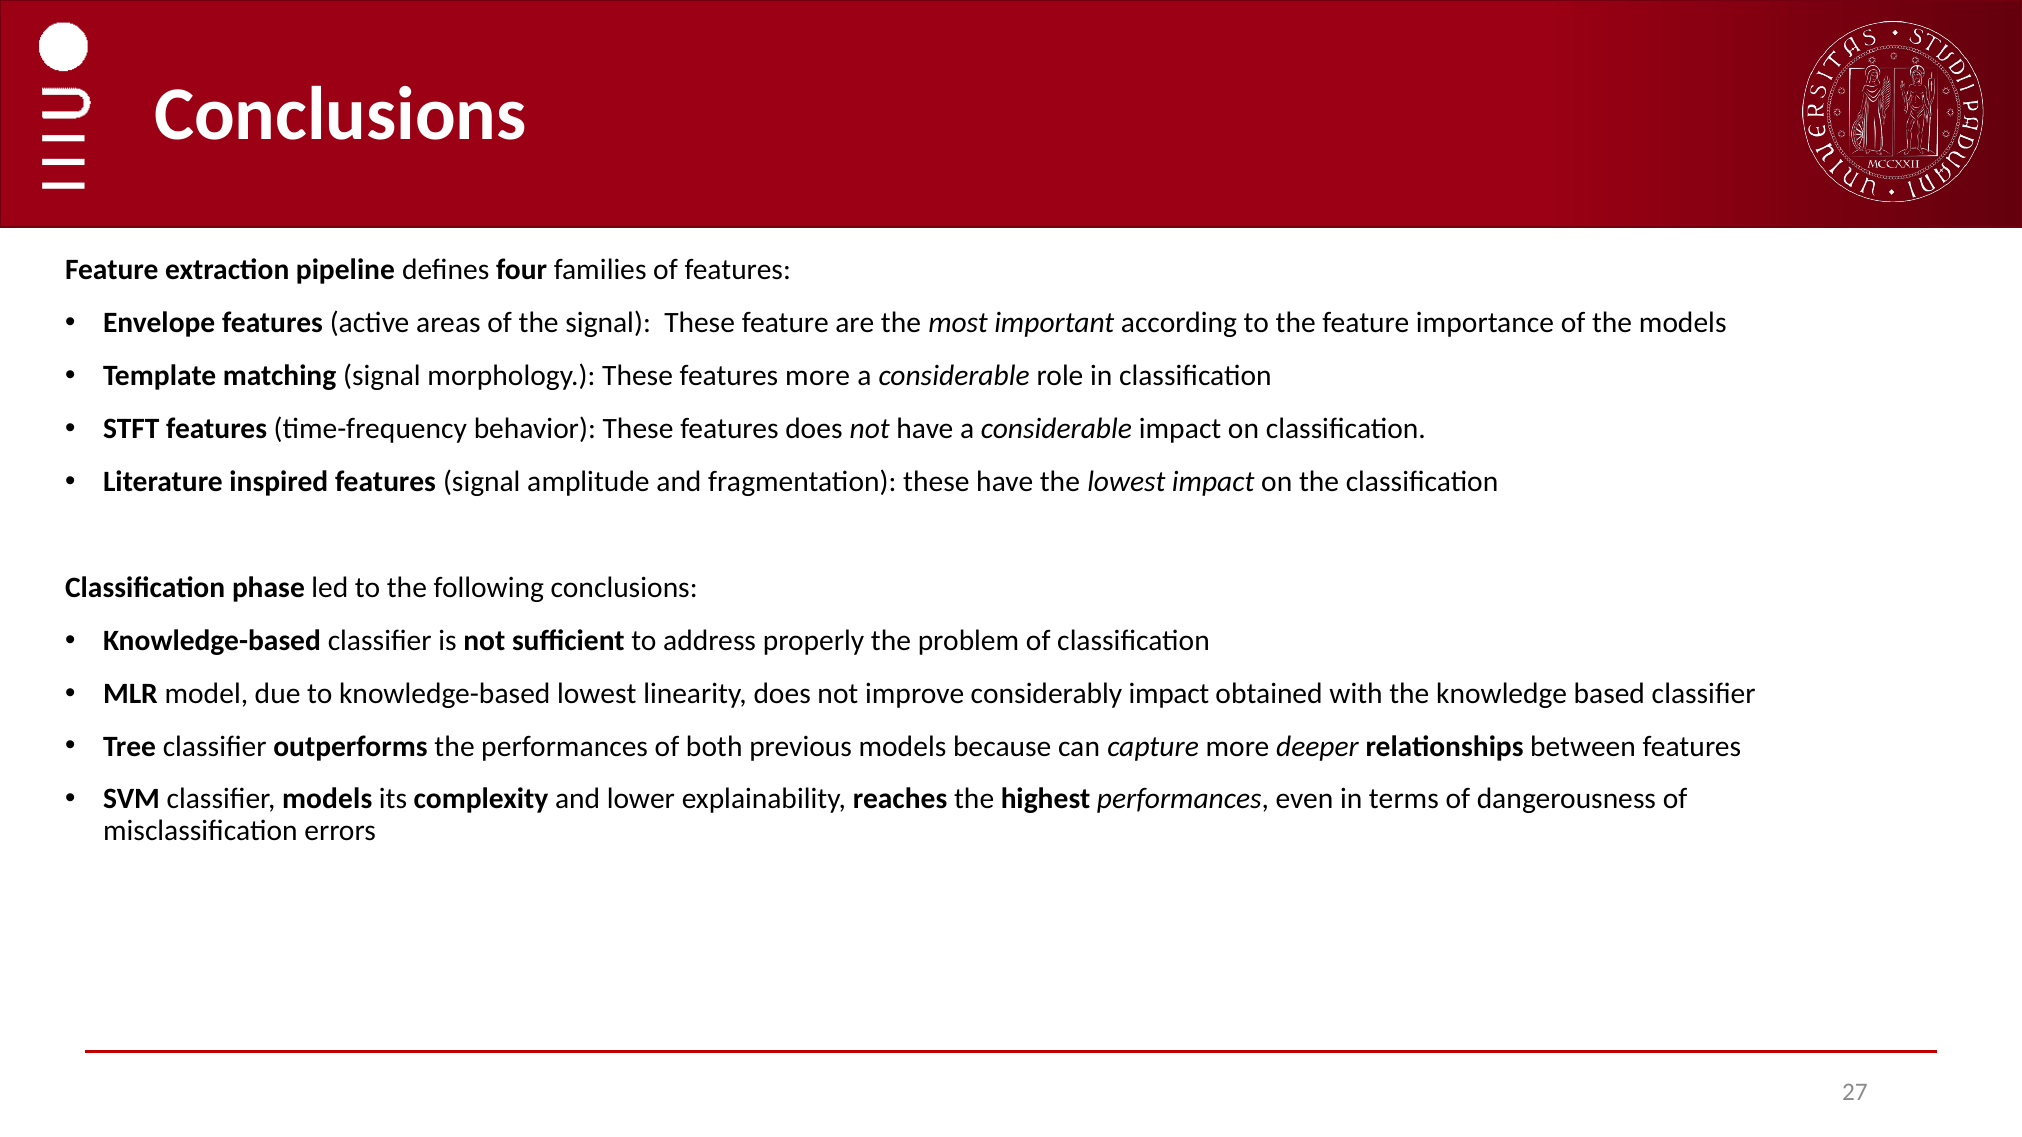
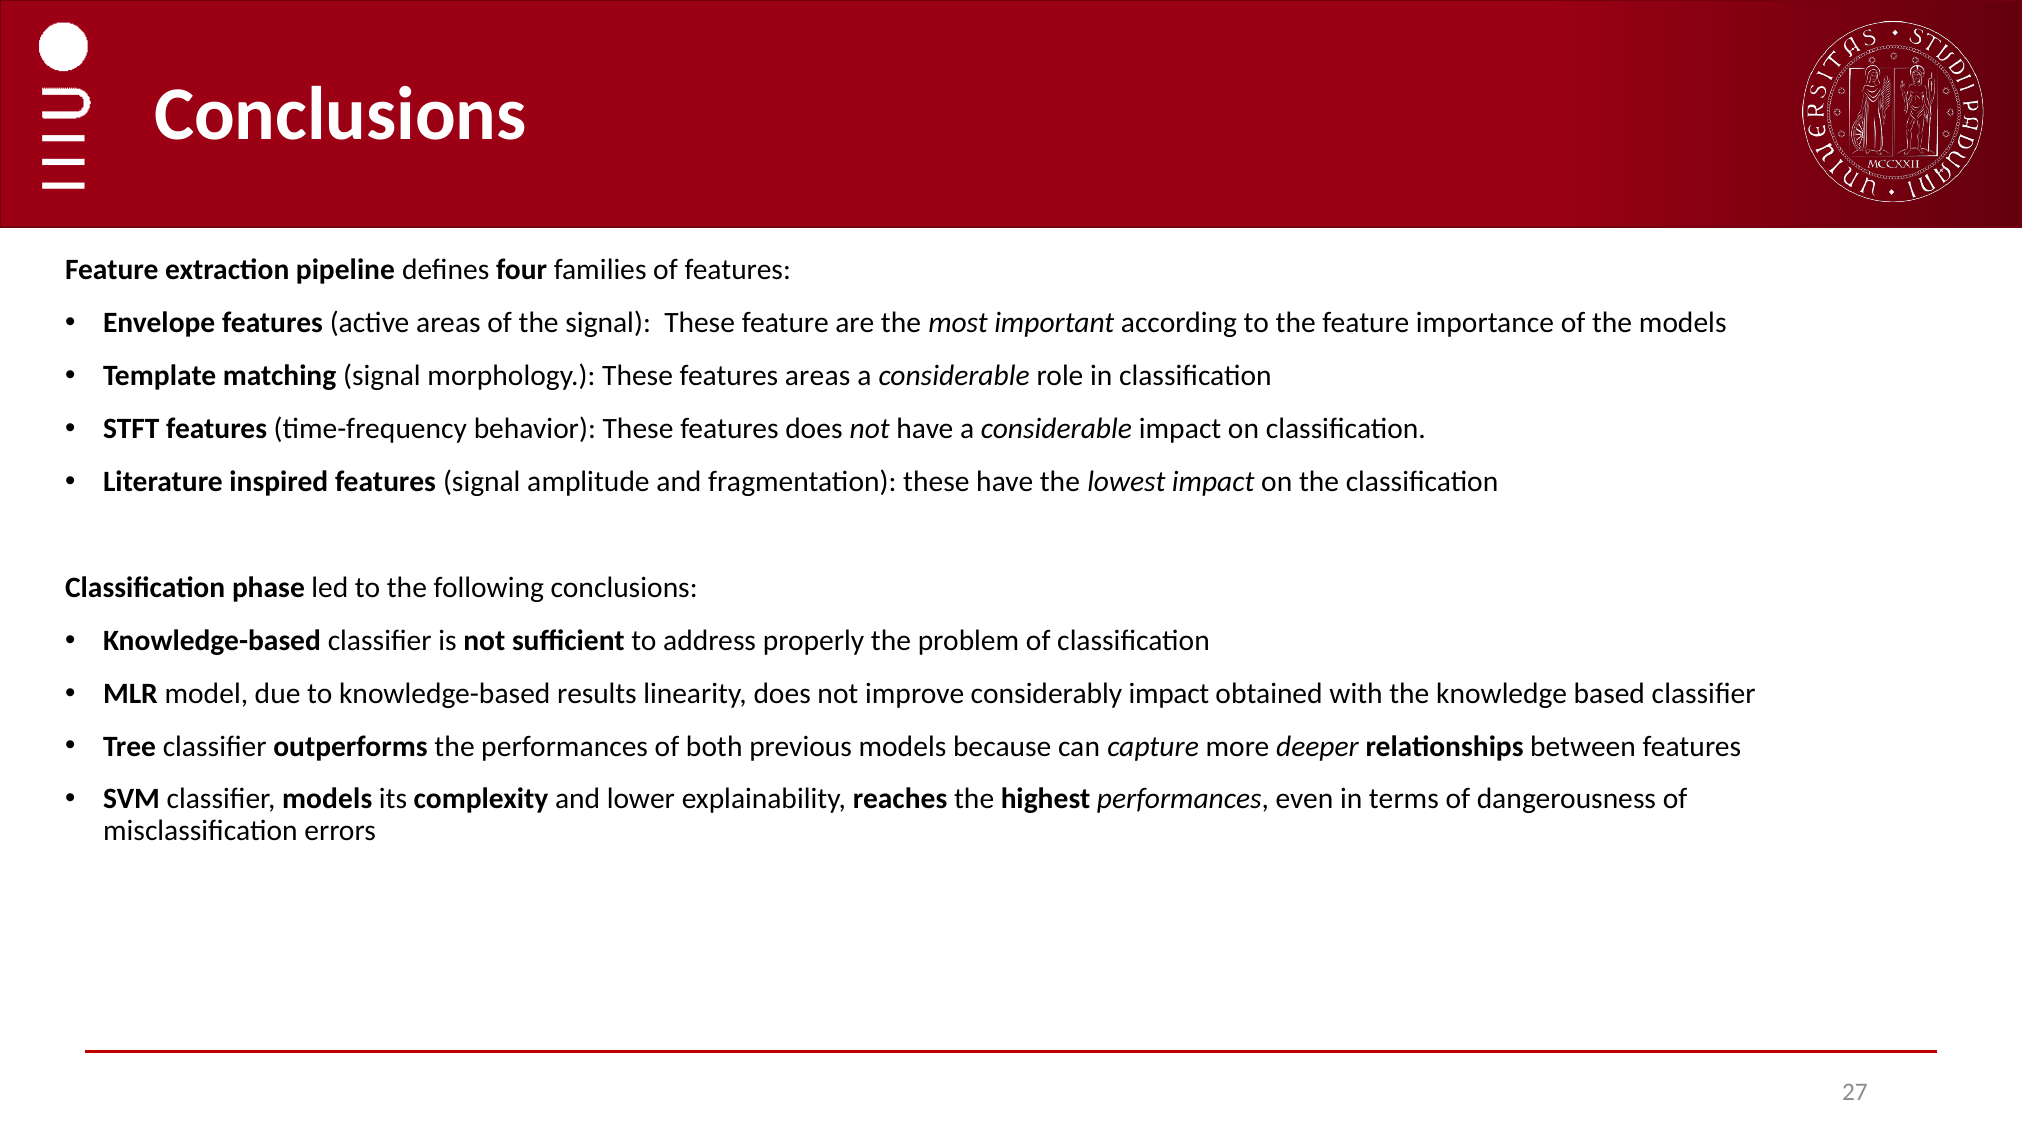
features more: more -> areas (818, 376)
knowledge-based lowest: lowest -> results (597, 694)
